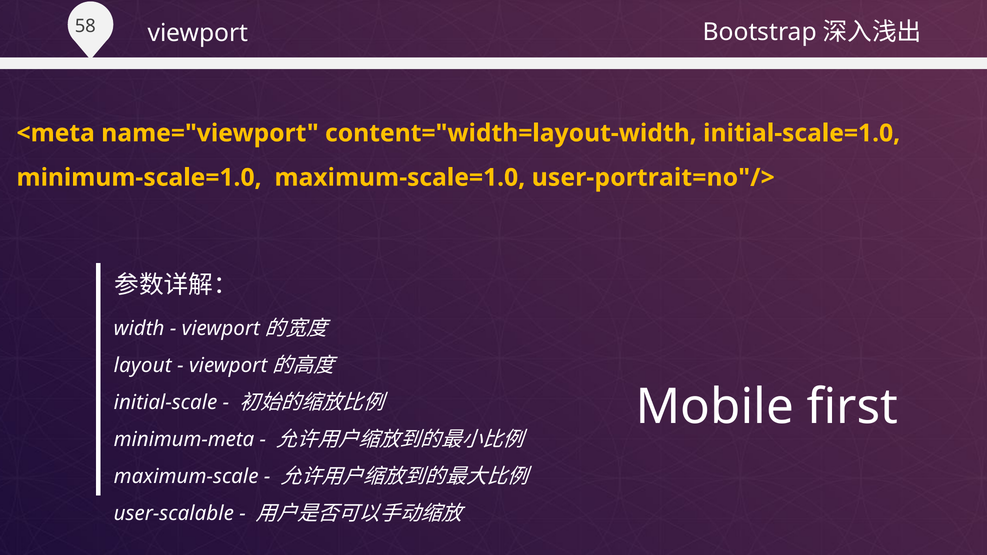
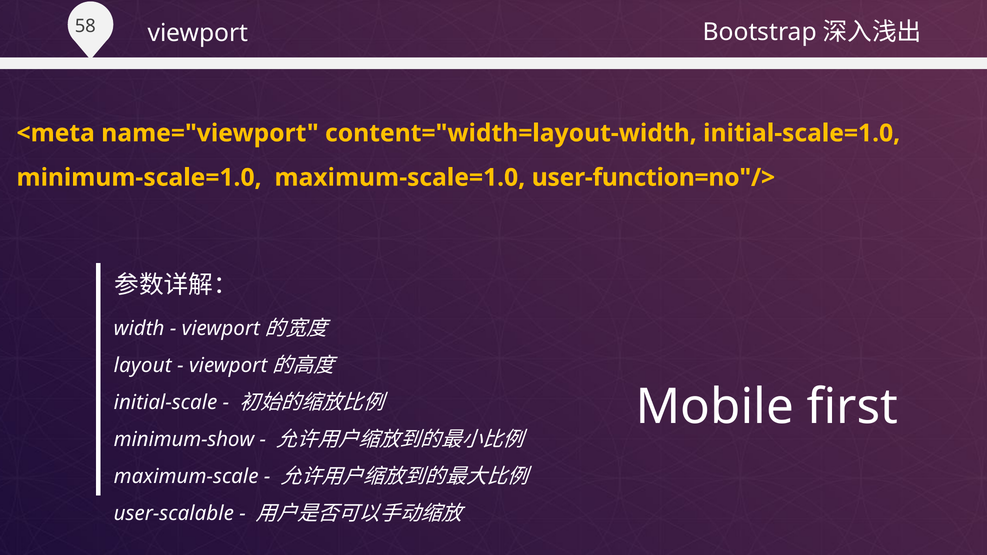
user-portrait=no"/>: user-portrait=no"/> -> user-function=no"/> (653, 178)
minimum-meta: minimum-meta -> minimum-show (184, 440)
